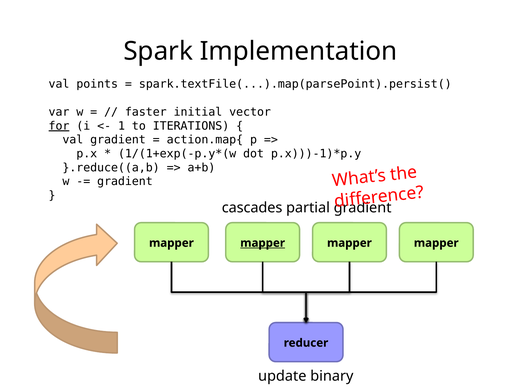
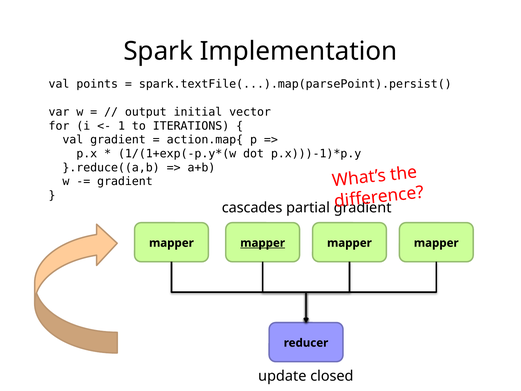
faster: faster -> output (146, 112)
for underline: present -> none (59, 126)
binary: binary -> closed (332, 376)
